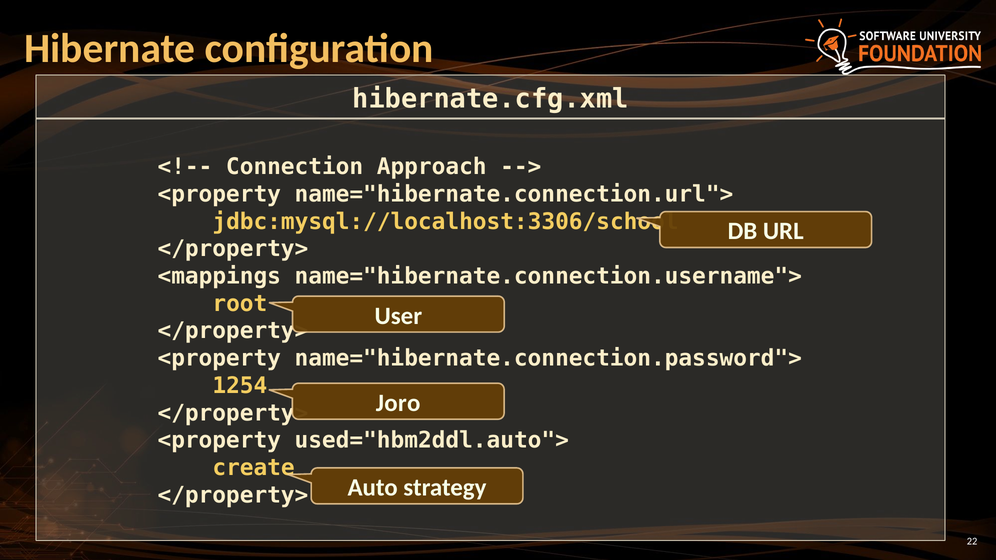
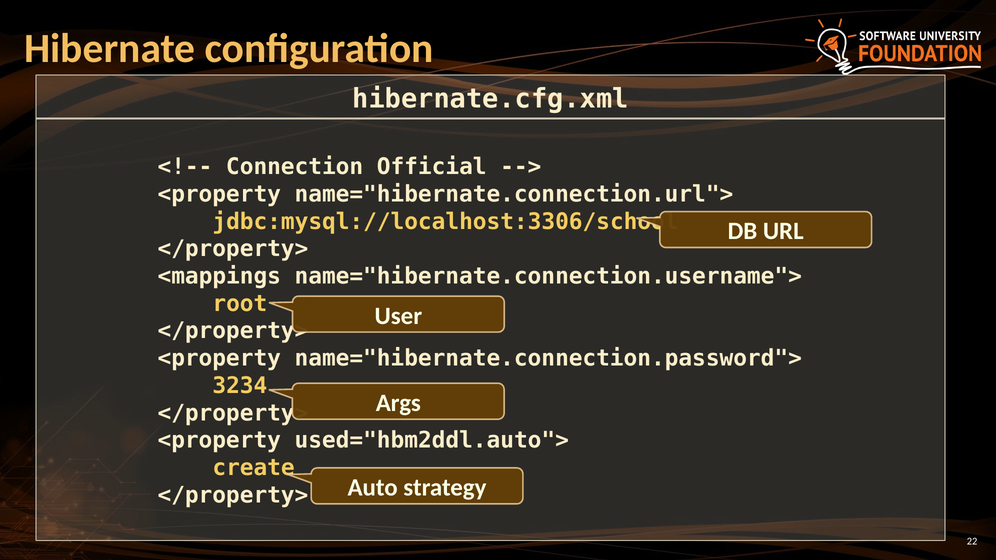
Approach: Approach -> Official (432, 167)
1254: 1254 -> 3234 (240, 386)
Joro: Joro -> Args (398, 403)
